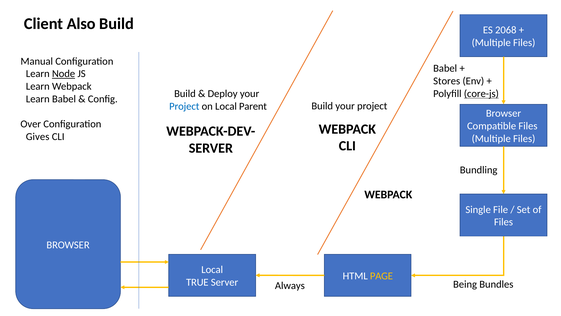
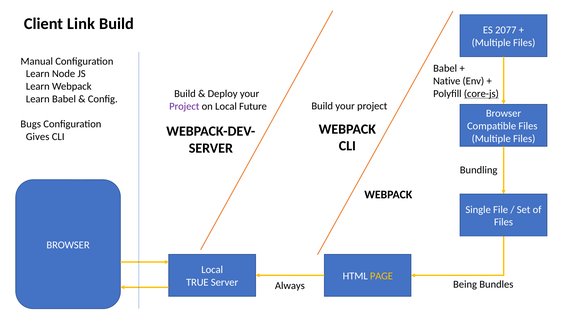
Also: Also -> Link (81, 24)
2068: 2068 -> 2077 (506, 30)
Node underline: present -> none (64, 74)
Stores: Stores -> Native (447, 81)
Project colour: blue -> purple (184, 106)
Parent: Parent -> Future (253, 106)
Over: Over -> Bugs (31, 124)
